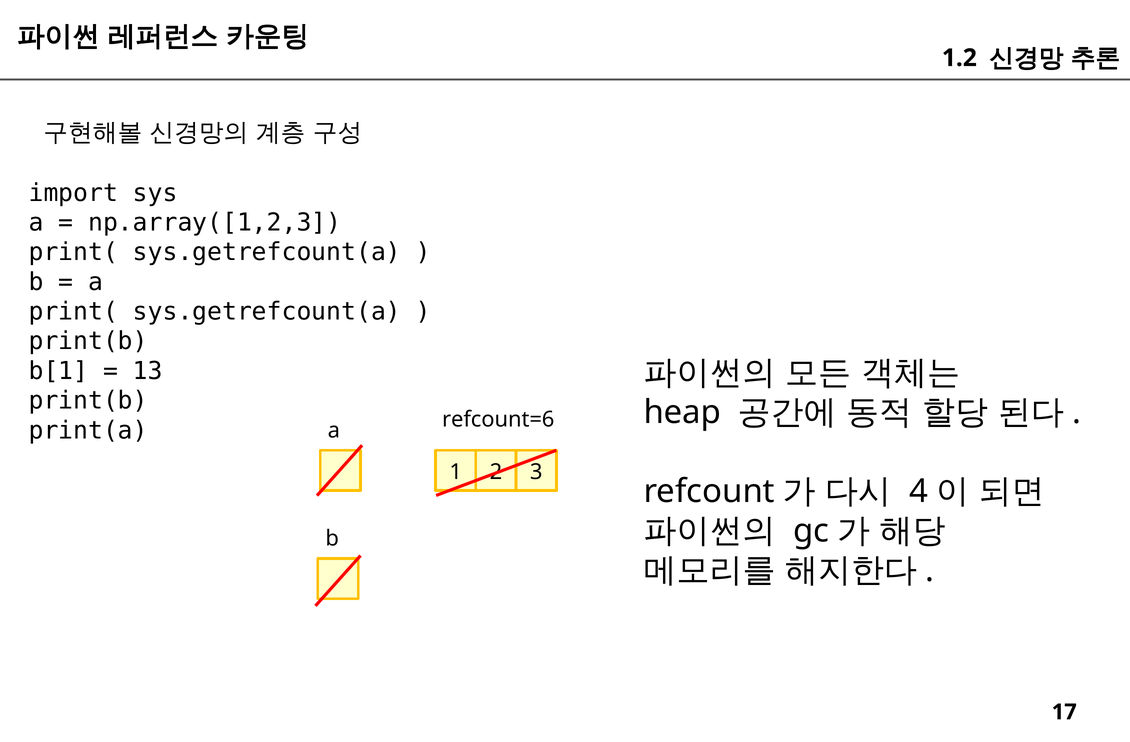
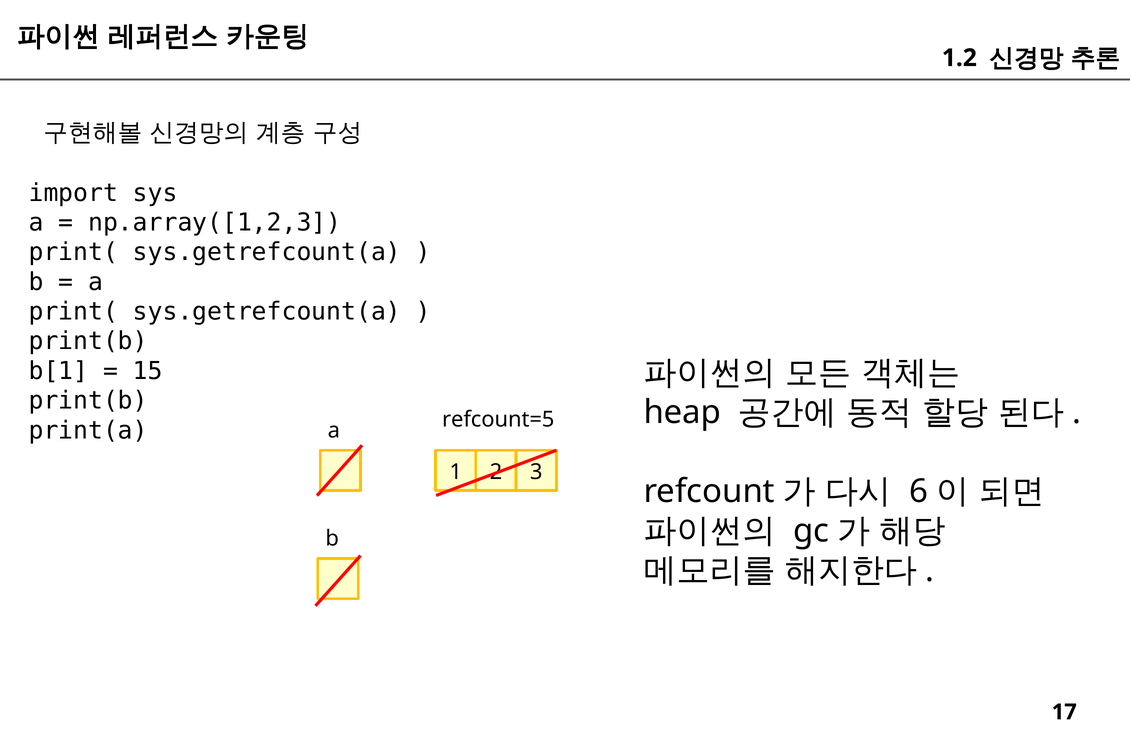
13: 13 -> 15 (148, 371)
refcount=6: refcount=6 -> refcount=5 (498, 420)
4: 4 -> 6 (919, 491)
